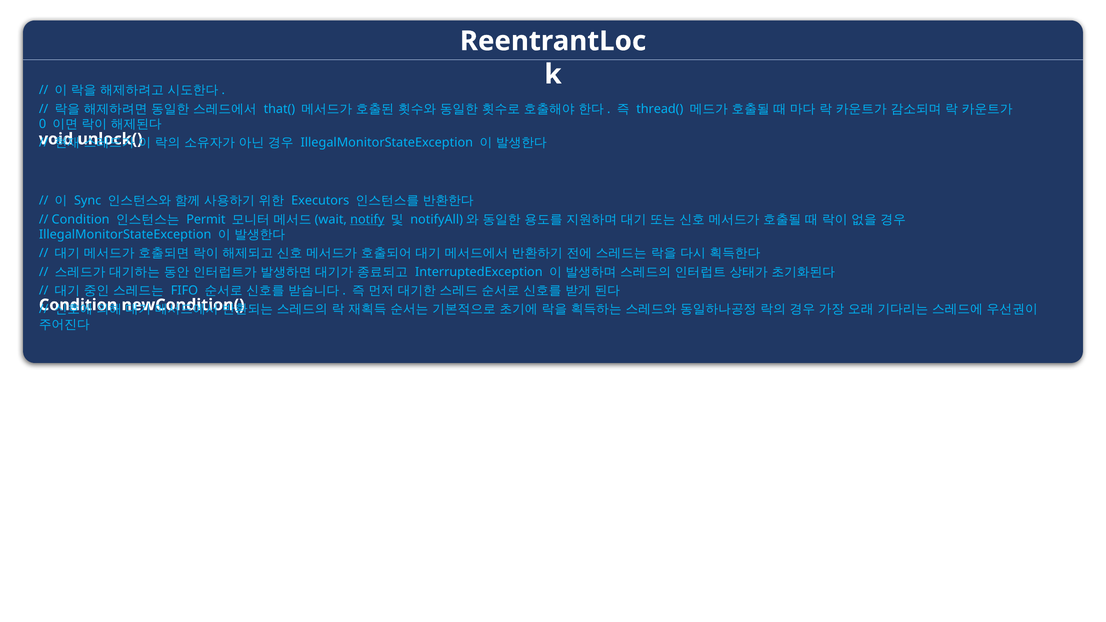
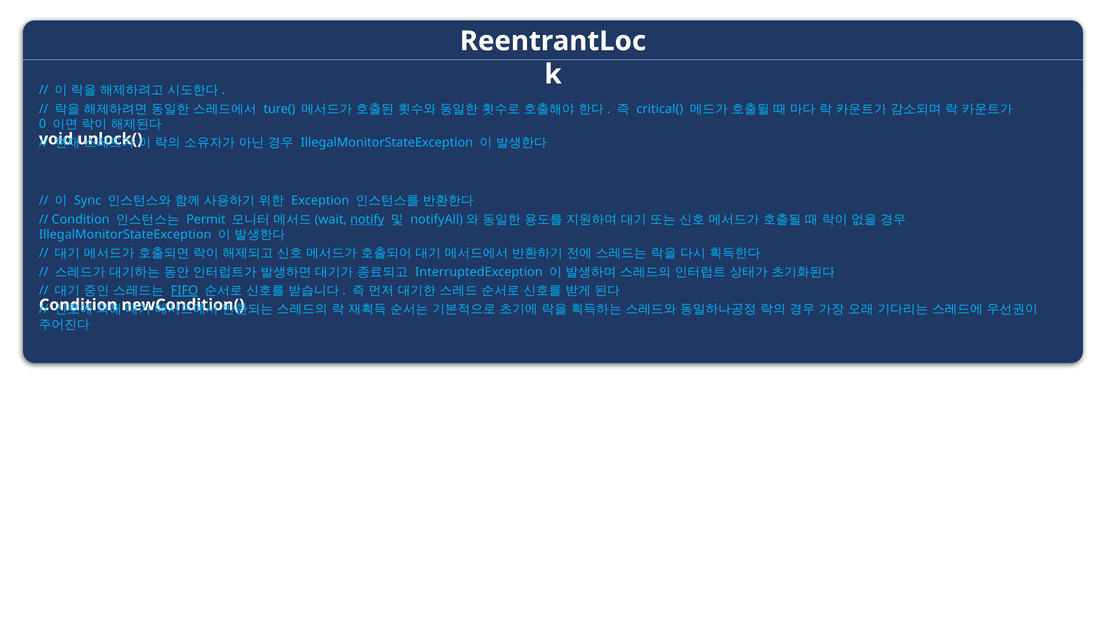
that(: that( -> ture( (279, 109)
thread(: thread( -> critical( (660, 109)
Executors: Executors -> Exception (320, 201)
FIFO underline: none -> present (184, 291)
